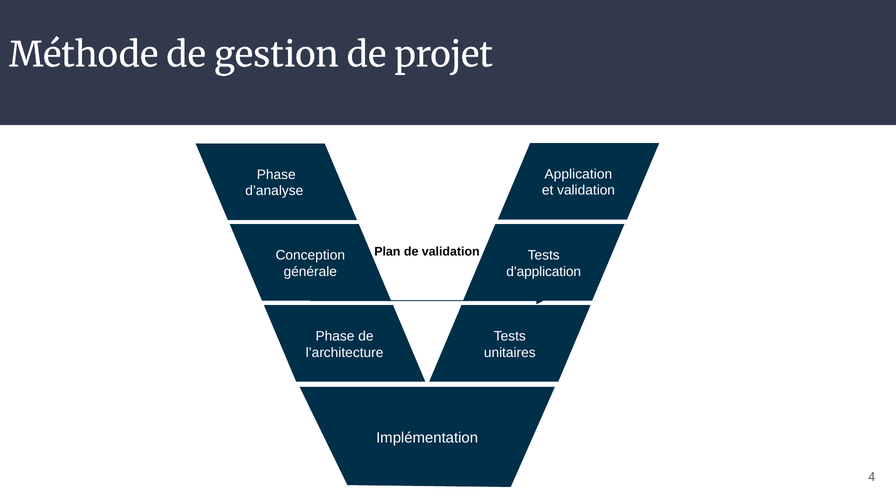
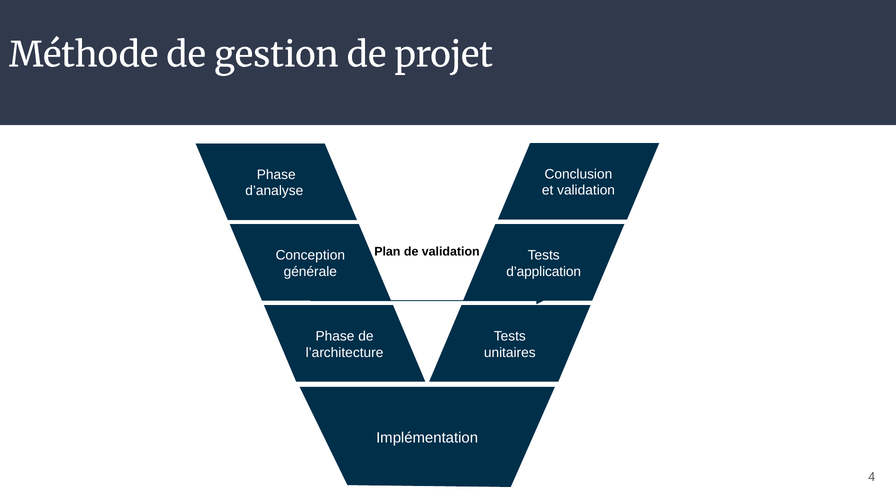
Application: Application -> Conclusion (578, 174)
